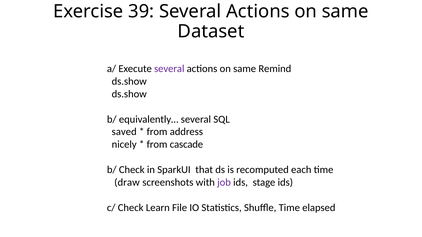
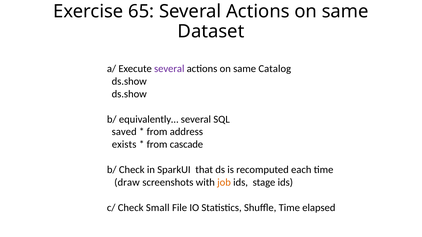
39: 39 -> 65 (141, 11)
Remind: Remind -> Catalog (275, 69)
nicely: nicely -> exists (124, 145)
job colour: purple -> orange (224, 183)
Learn: Learn -> Small (158, 208)
